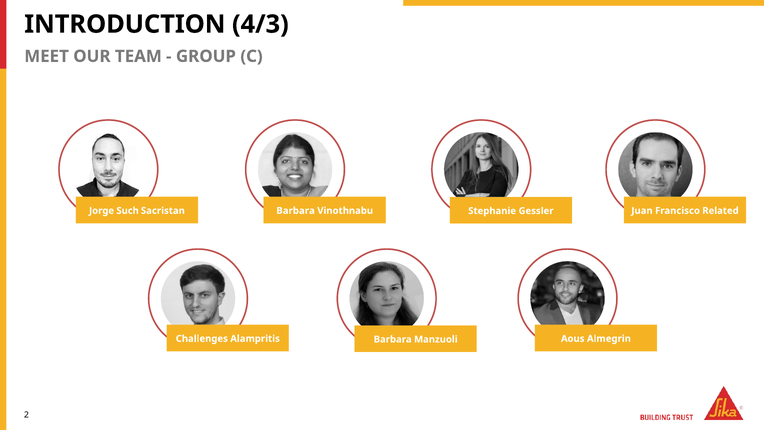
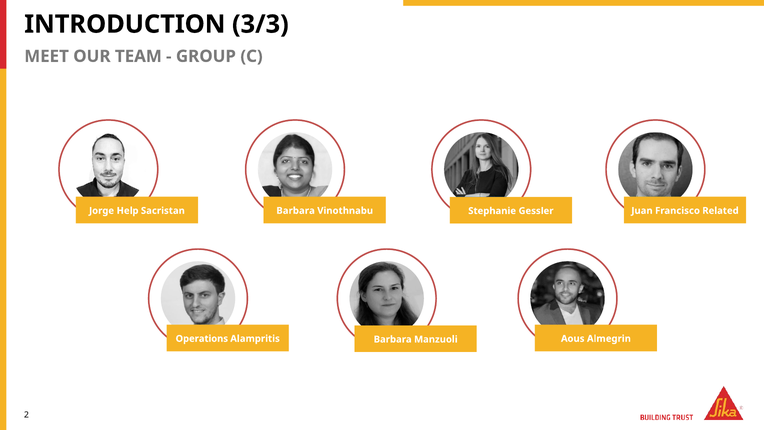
4/3: 4/3 -> 3/3 (260, 24)
Such: Such -> Help (128, 211)
Challenges: Challenges -> Operations (202, 338)
